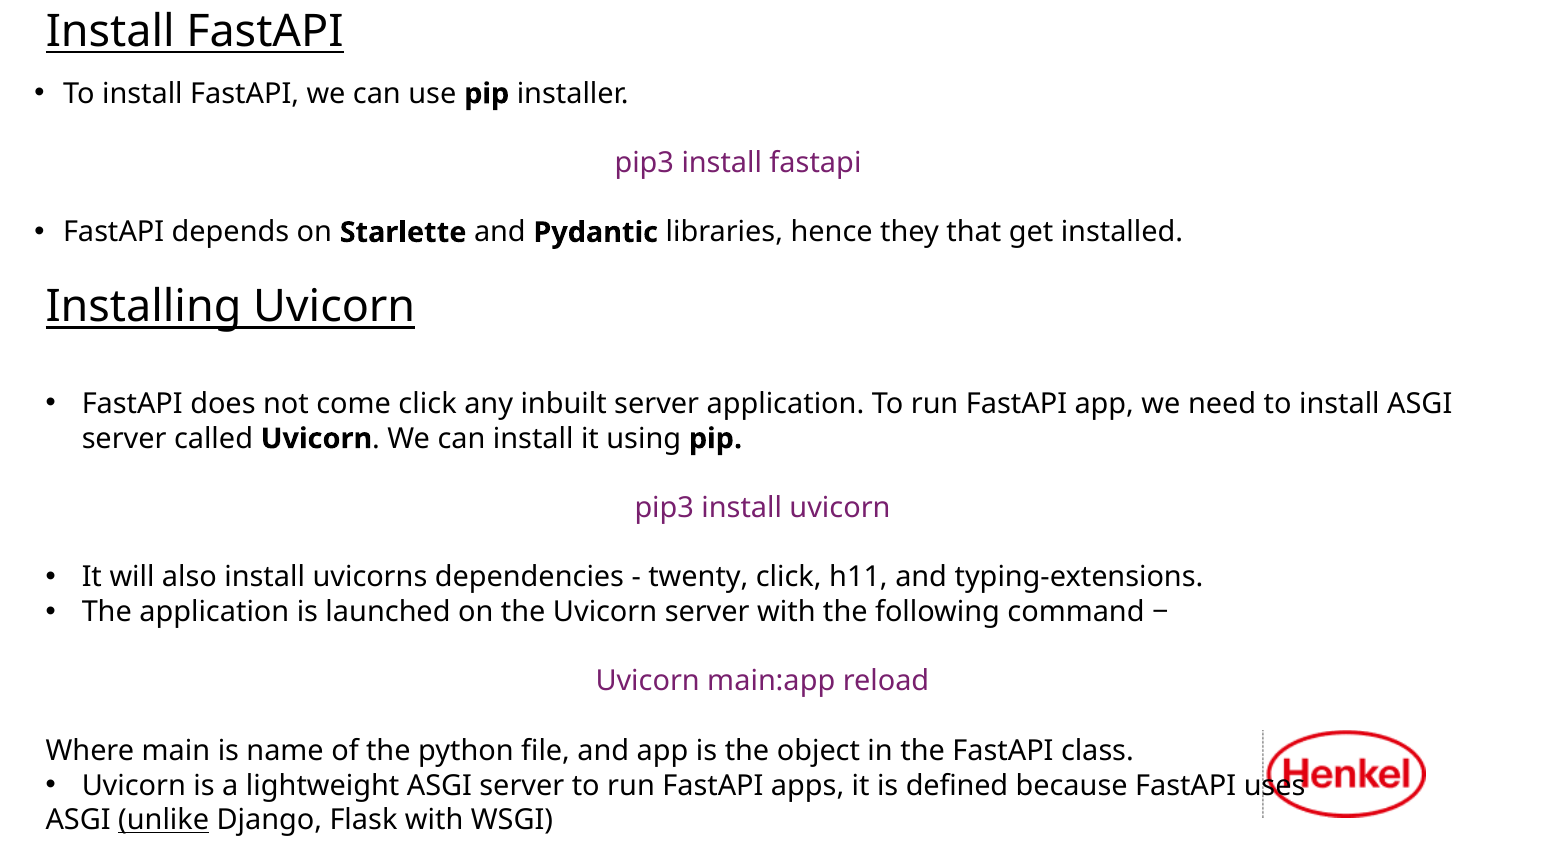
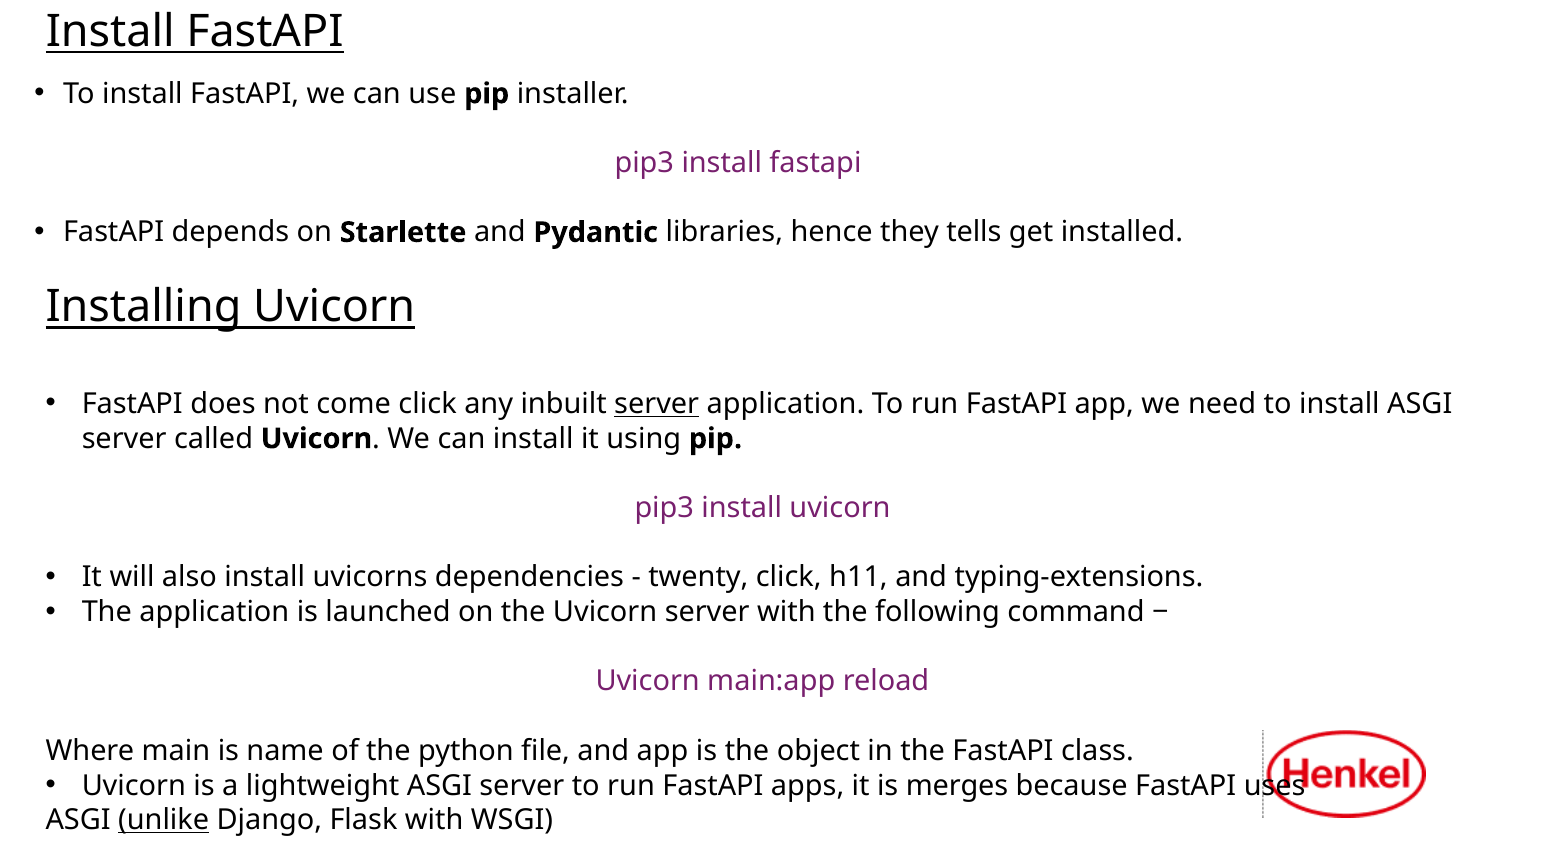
that: that -> tells (974, 232)
server underline: none -> present (657, 404)
defined: defined -> merges (957, 785)
